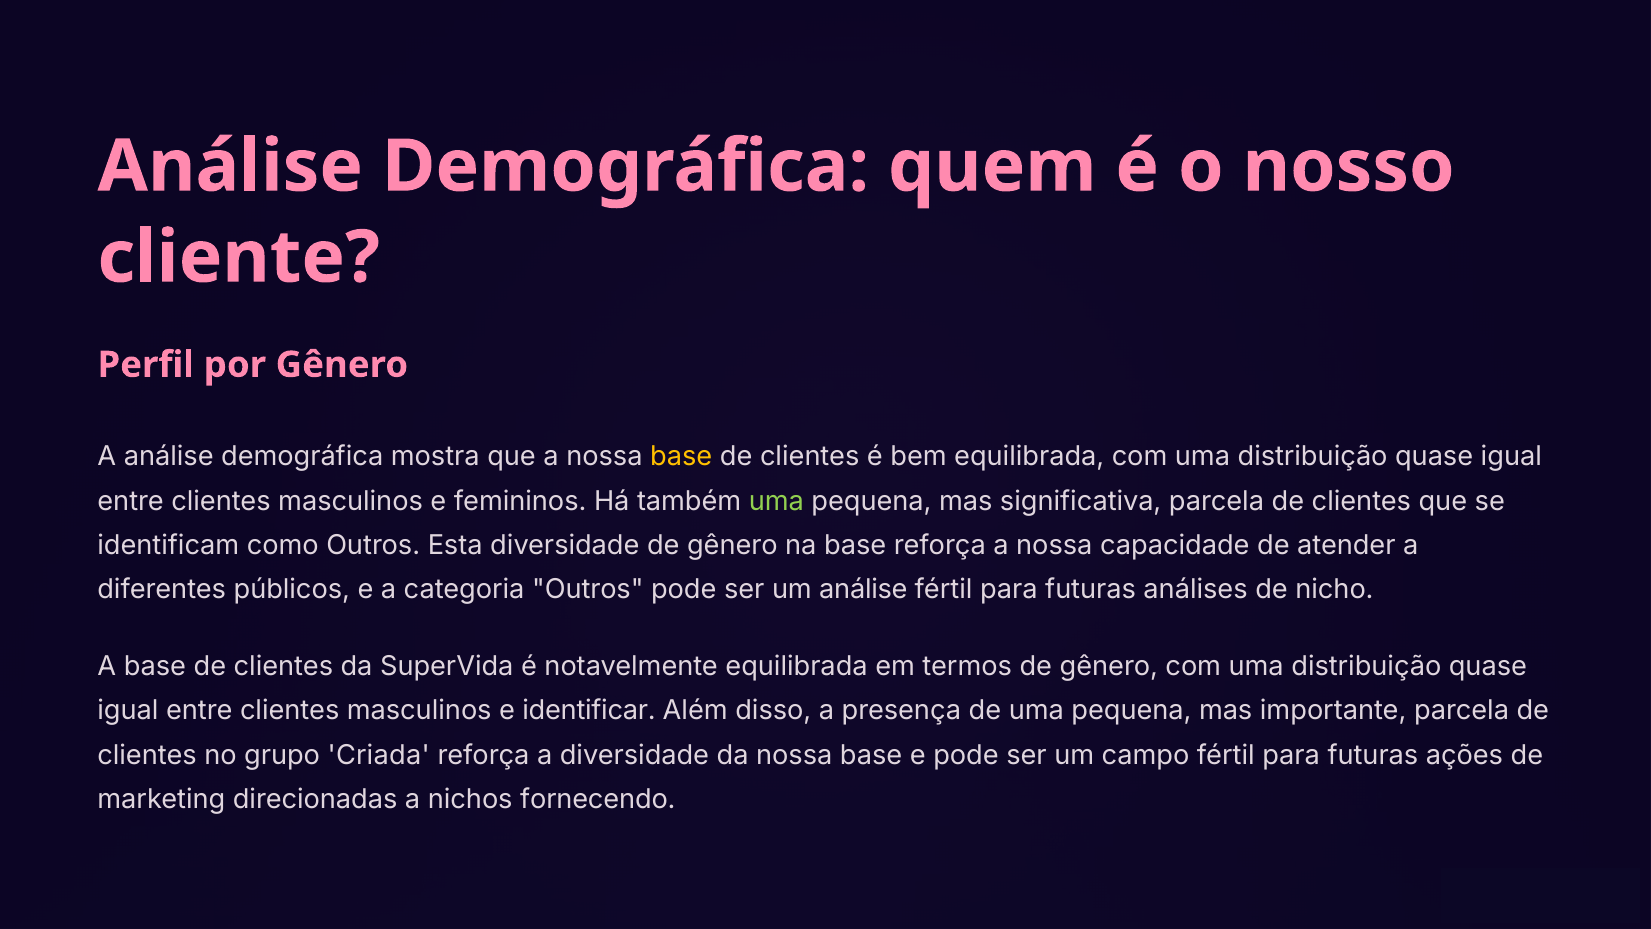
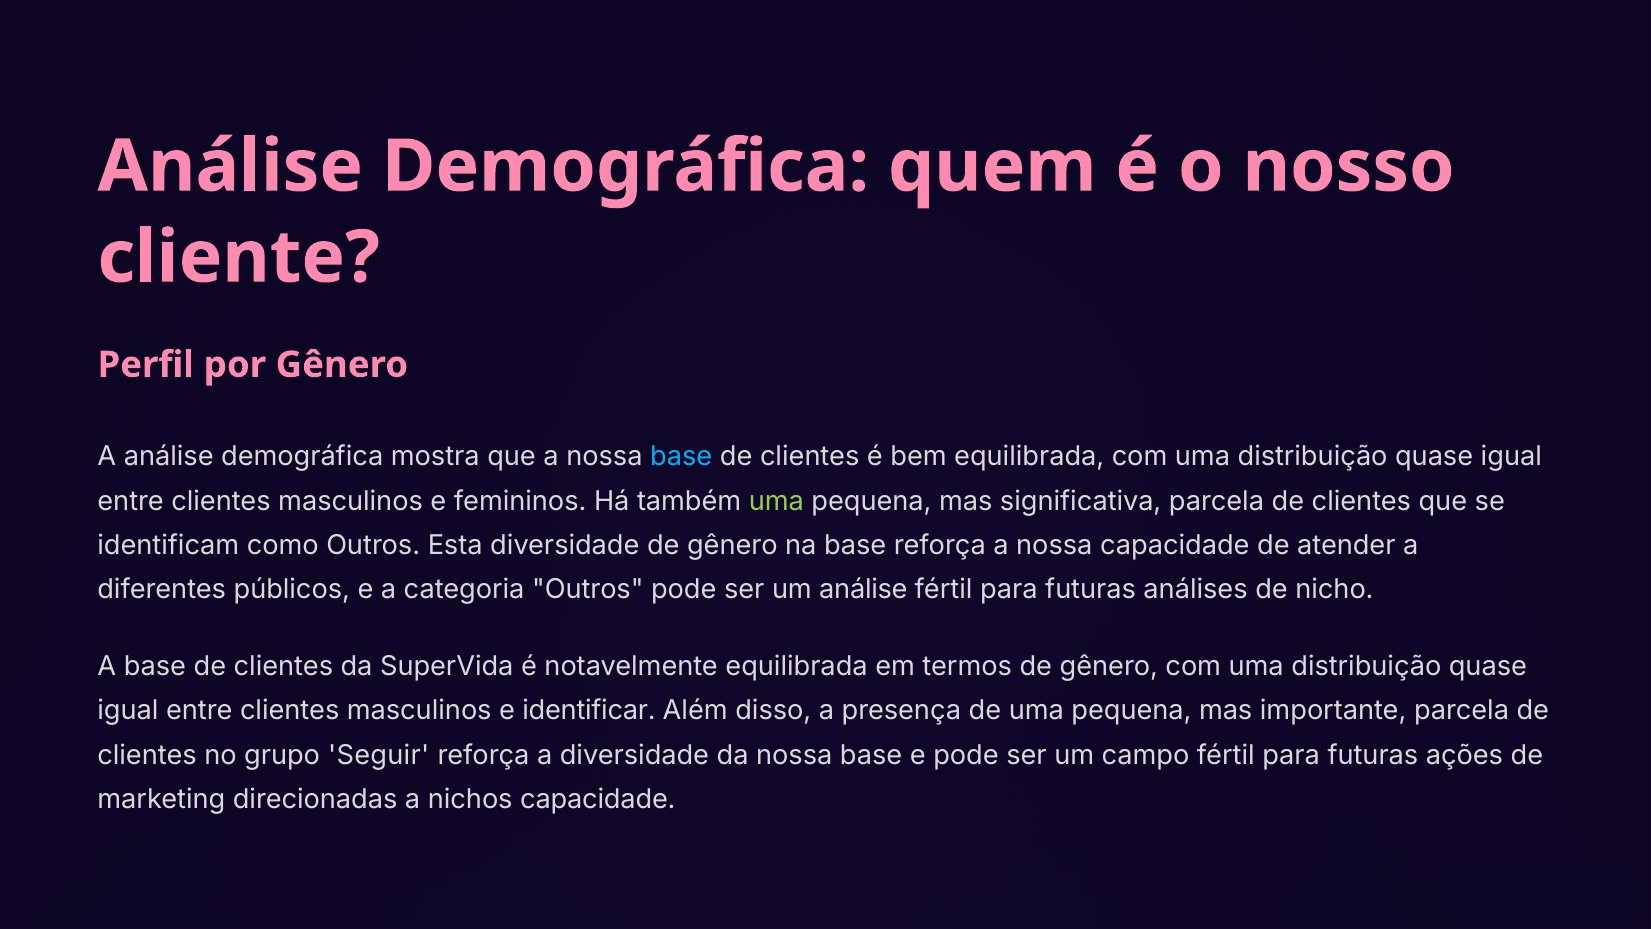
base colour: yellow -> light blue (681, 456)
Criada: Criada -> Seguir (379, 755)
nichos fornecendo: fornecendo -> capacidade (598, 799)
